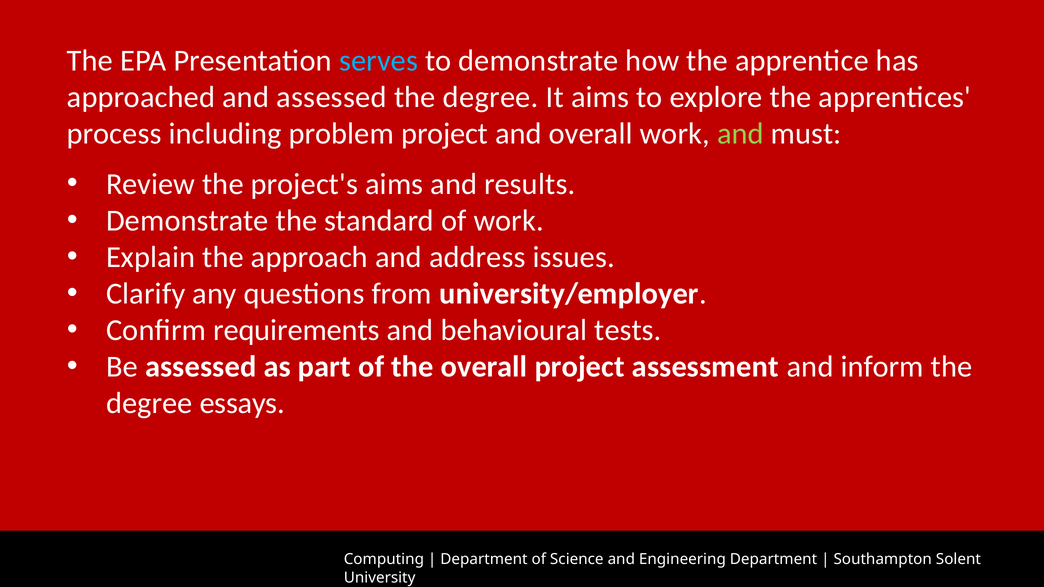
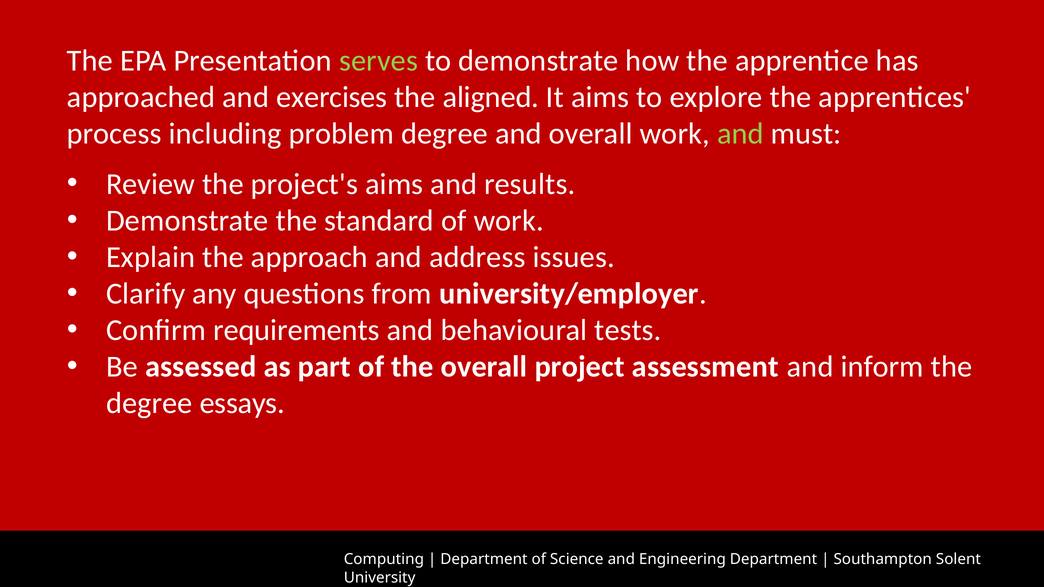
serves colour: light blue -> light green (379, 61)
and assessed: assessed -> exercises (332, 97)
degree: degree -> aligned (491, 97)
problem project: project -> degree (445, 134)
